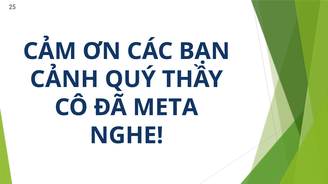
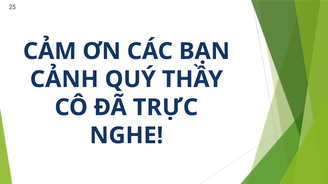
META: META -> TRỰC (165, 108)
